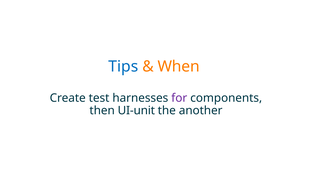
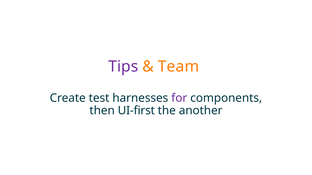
Tips colour: blue -> purple (123, 67)
When: When -> Team (178, 67)
UI-unit: UI-unit -> UI-first (136, 111)
